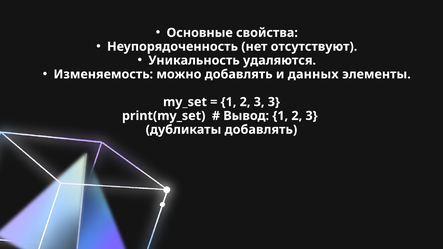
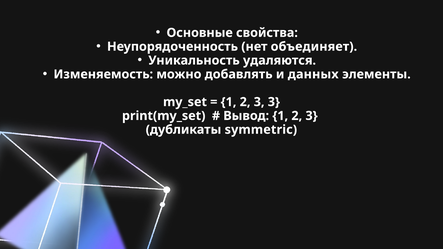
отсутствуют: отсутствуют -> объединяет (314, 47)
дубликаты добавлять: добавлять -> symmetric (261, 130)
